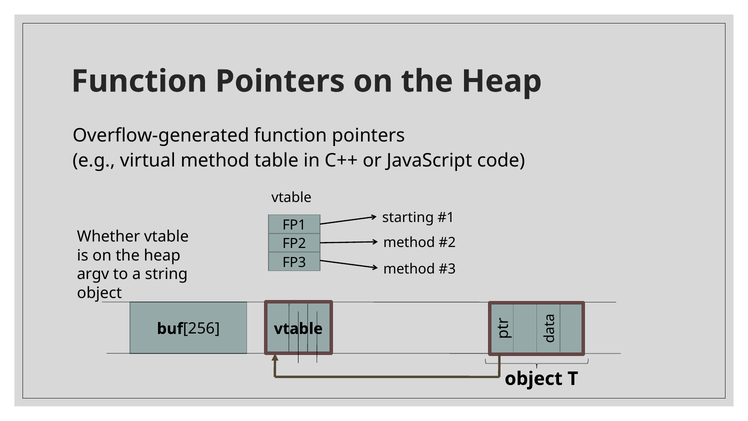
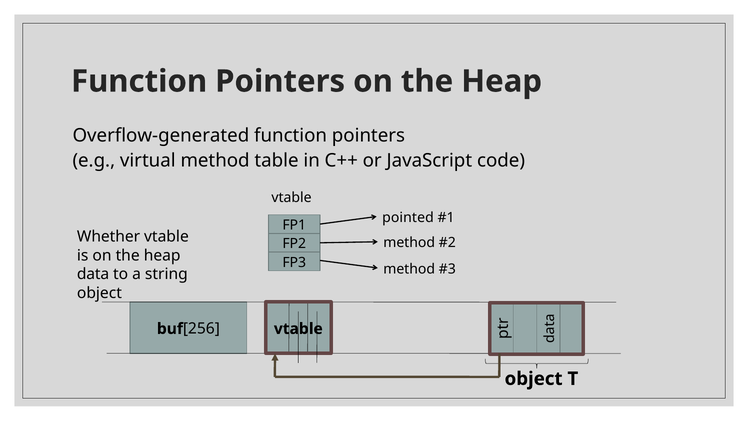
starting: starting -> pointed (408, 217)
argv: argv -> data (93, 274)
